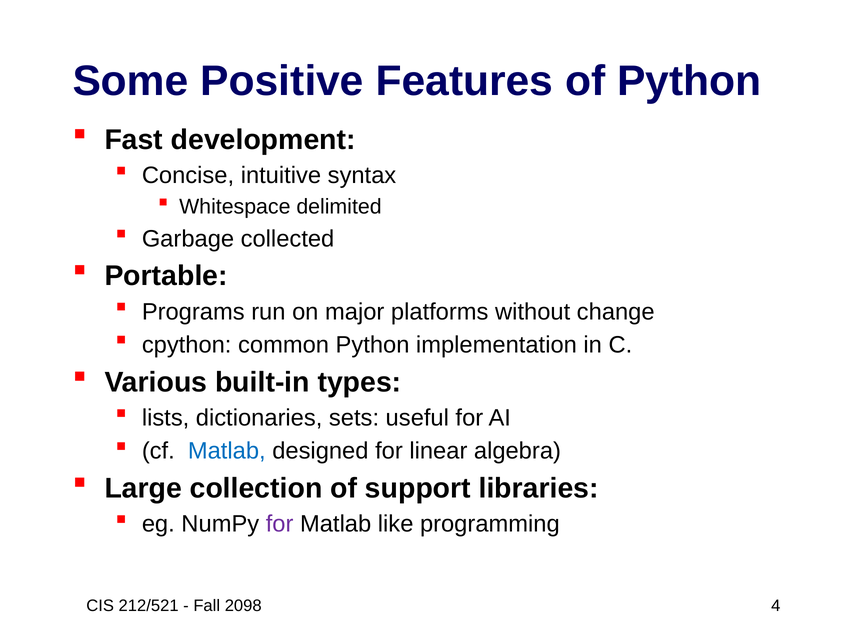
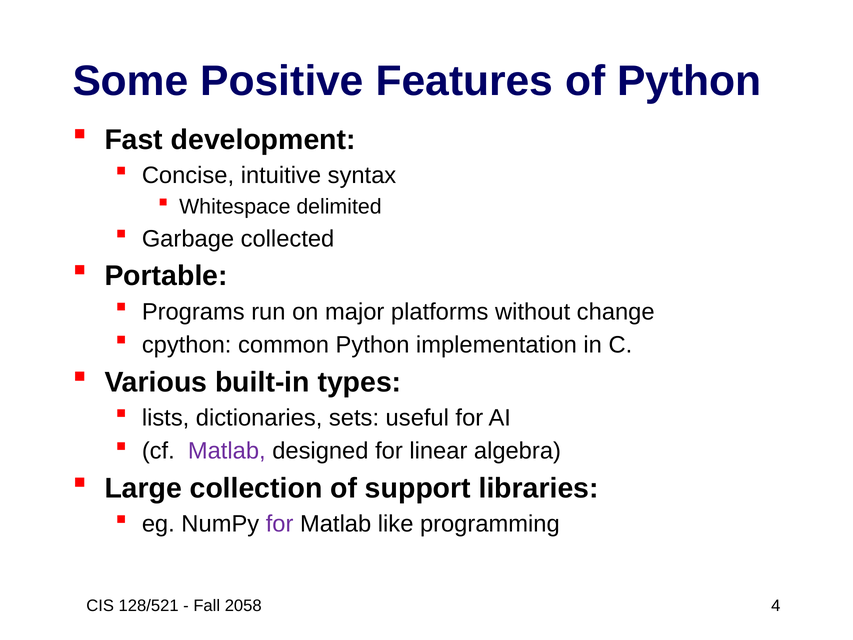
Matlab colour: blue -> purple (227, 451)
212/521: 212/521 -> 128/521 (149, 605)
2098: 2098 -> 2058 (243, 605)
